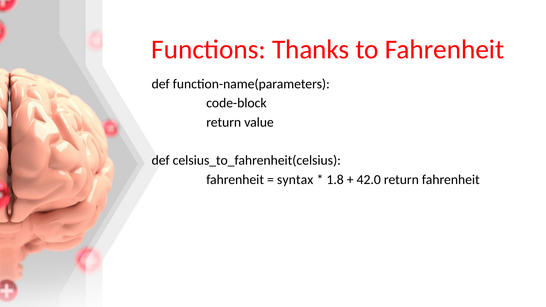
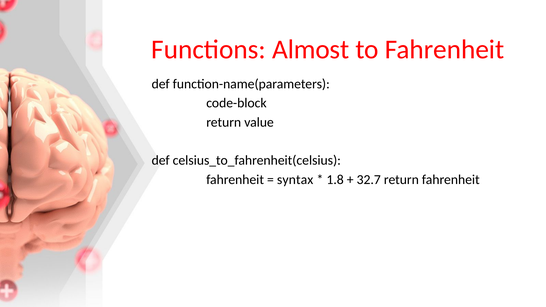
Thanks: Thanks -> Almost (311, 50)
42.0: 42.0 -> 32.7 (369, 180)
